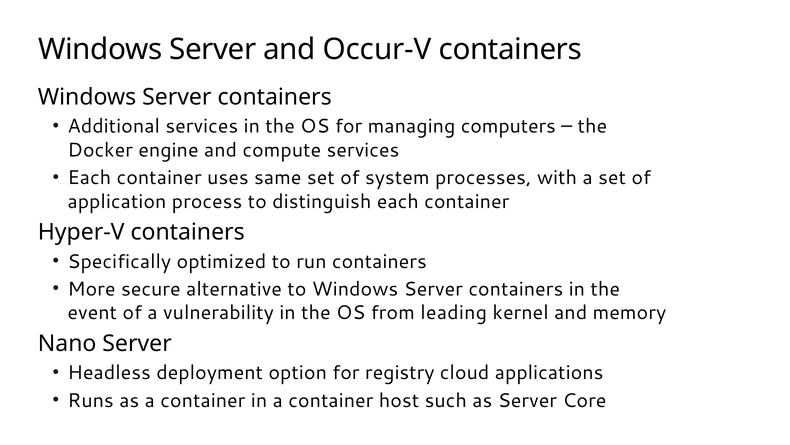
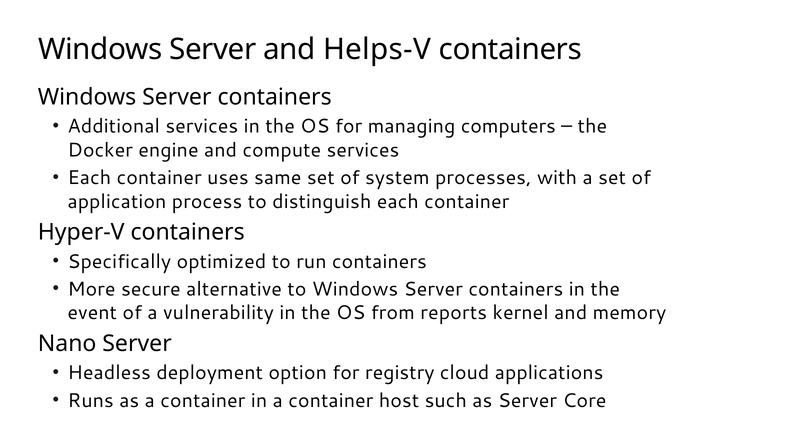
Occur-V: Occur-V -> Helps-V (377, 49)
leading: leading -> reports (454, 313)
